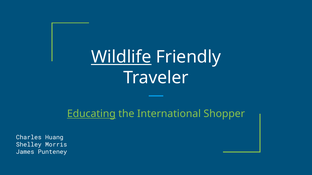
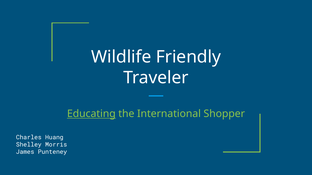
Wildlife underline: present -> none (121, 57)
